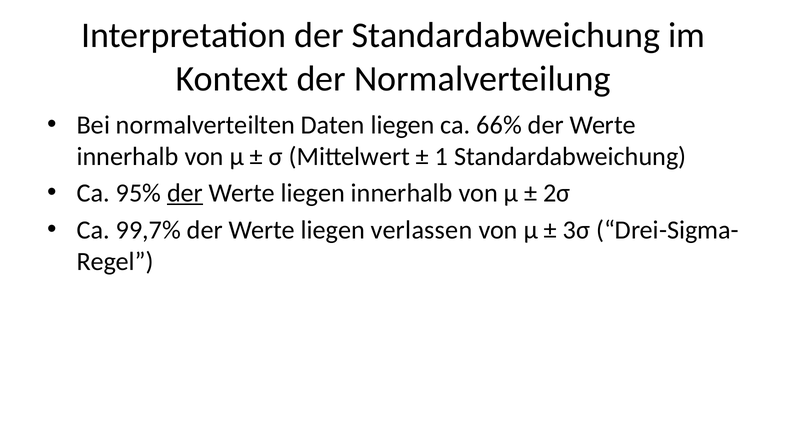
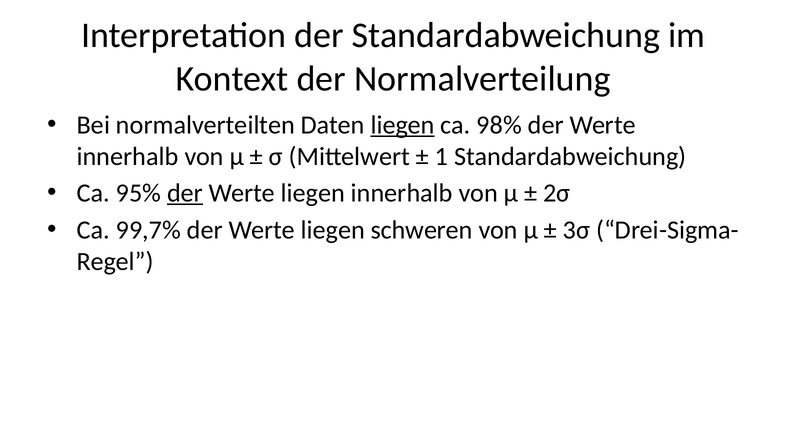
liegen underline: none -> present (403, 125)
66%: 66% -> 98% (499, 125)
verlassen: verlassen -> schweren (422, 230)
